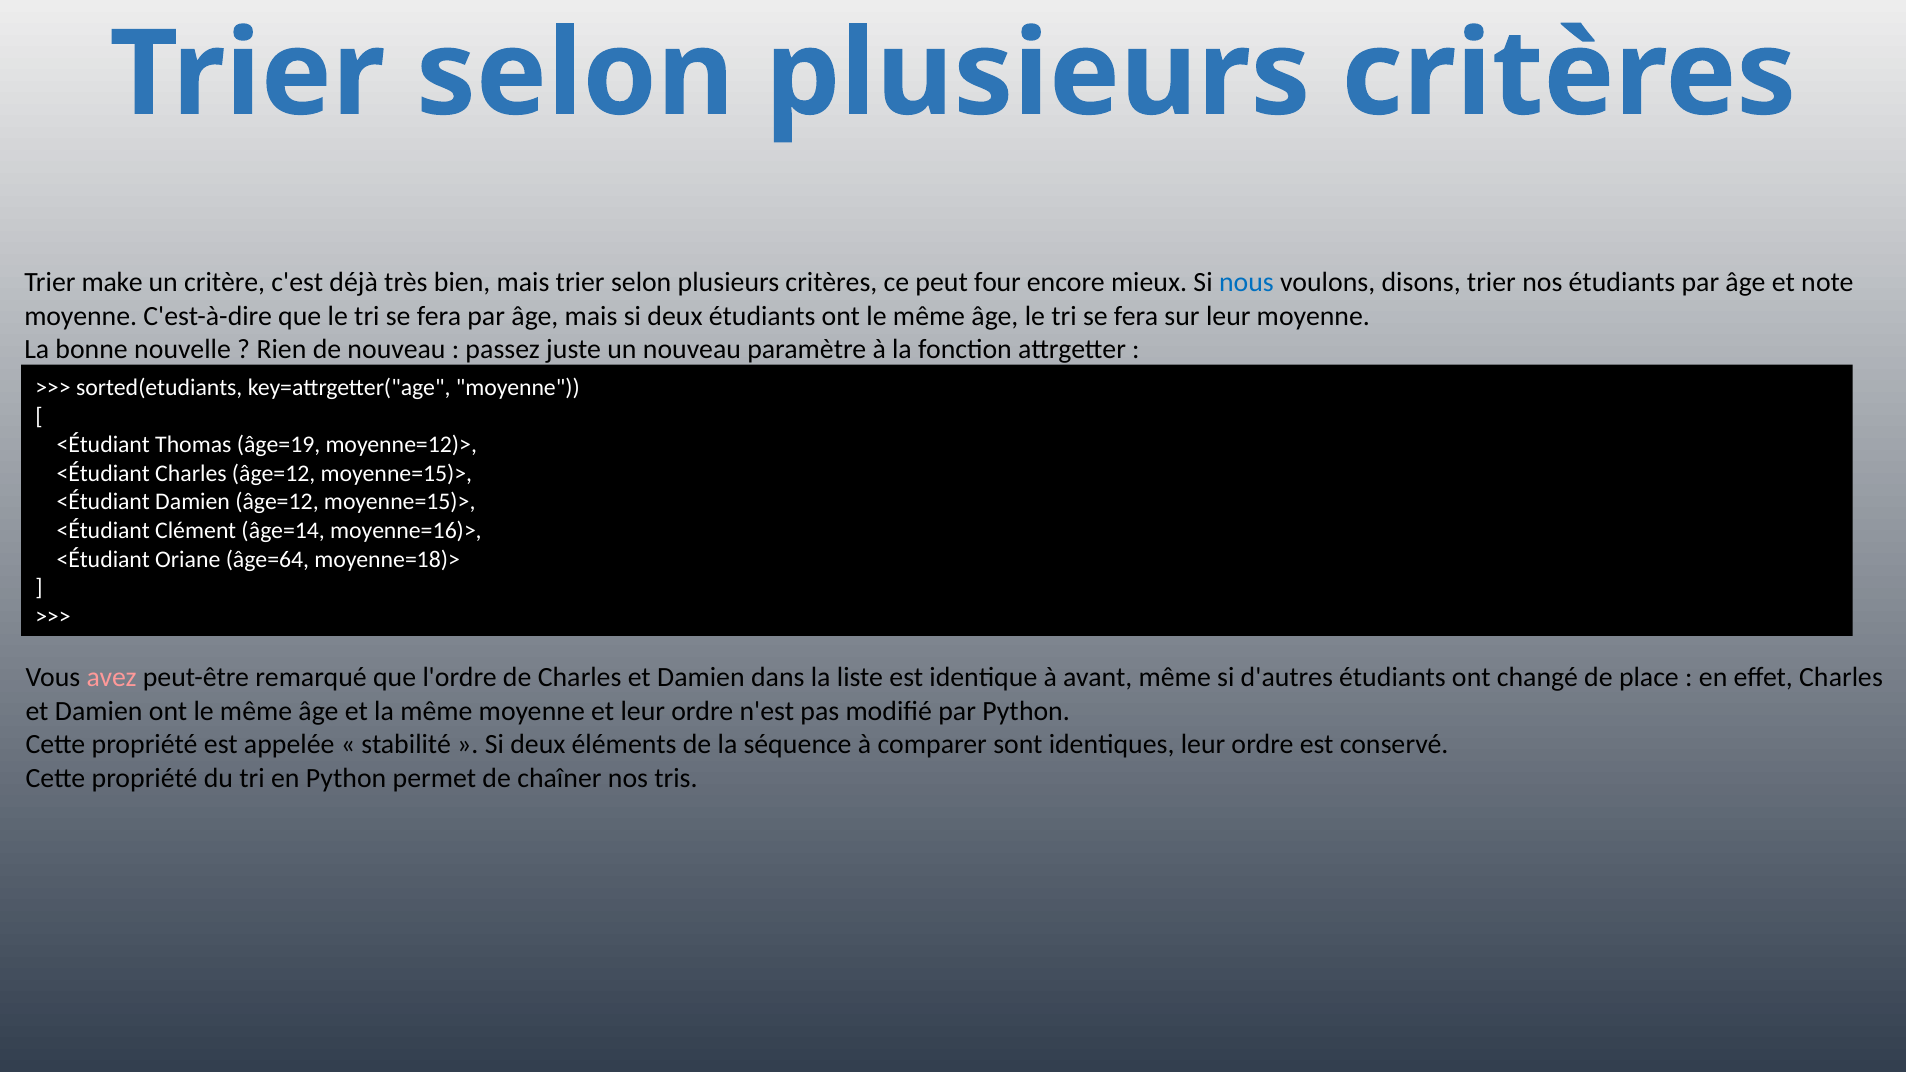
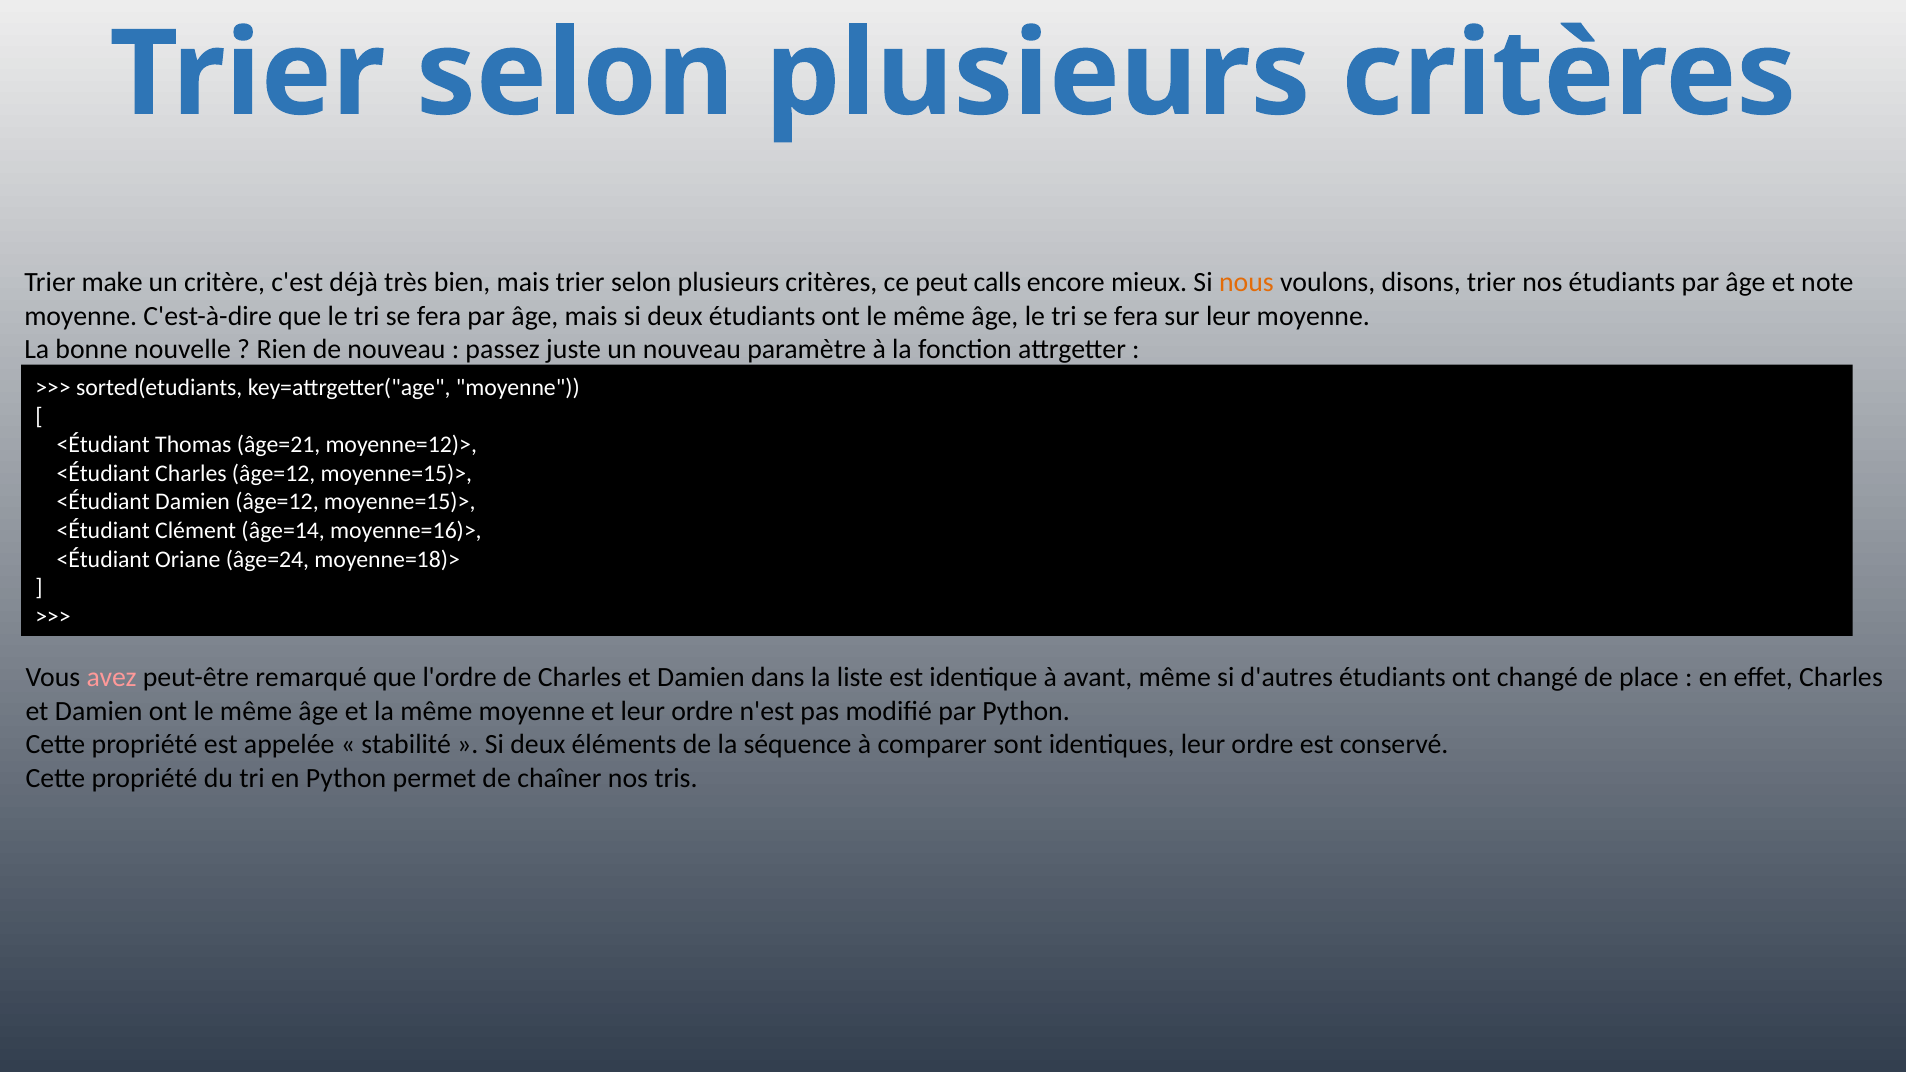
four: four -> calls (997, 283)
nous colour: blue -> orange (1246, 283)
âge=19: âge=19 -> âge=21 (279, 445)
âge=64: âge=64 -> âge=24 (267, 559)
